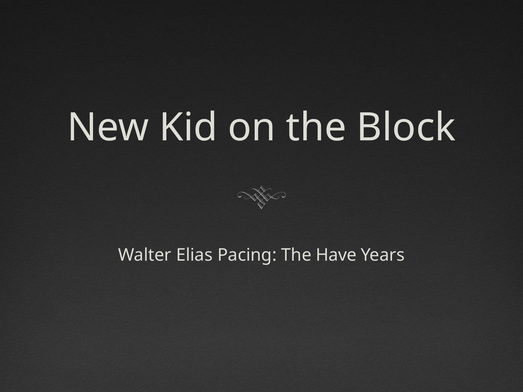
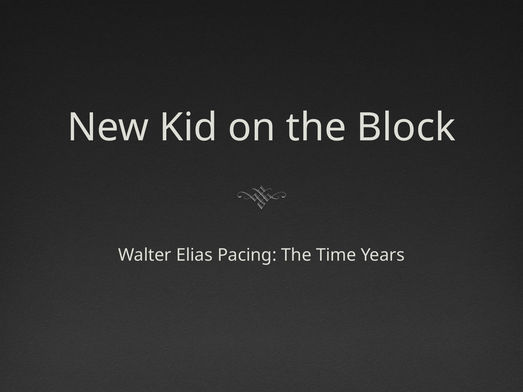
Have: Have -> Time (336, 255)
